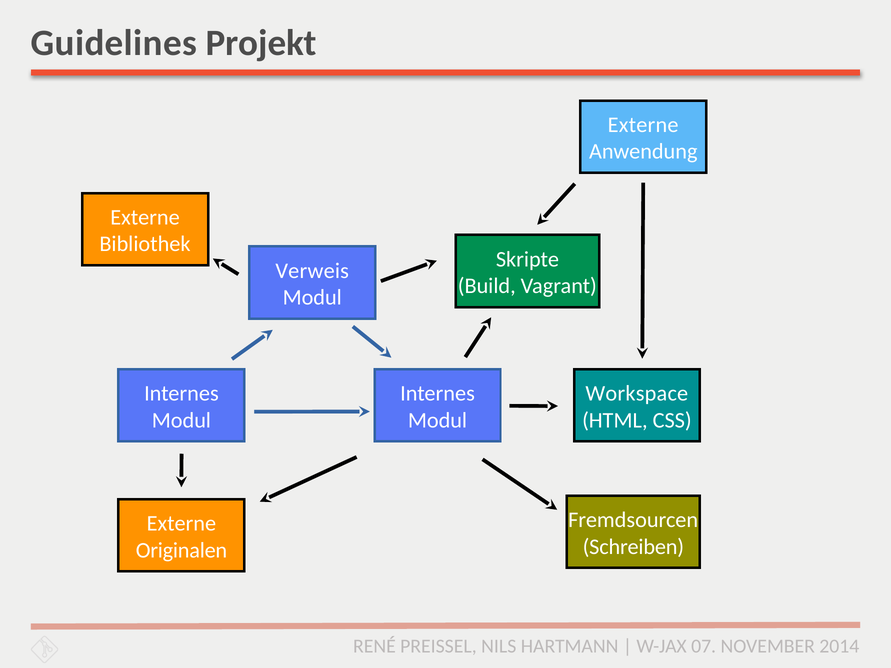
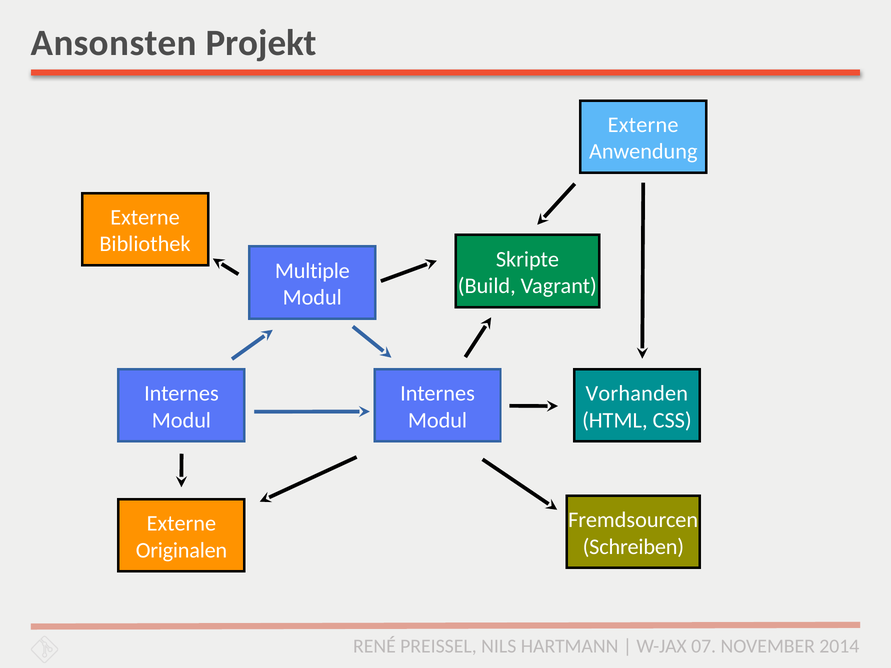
Guidelines: Guidelines -> Ansonsten (114, 43)
Verweis: Verweis -> Multiple (312, 271)
Workspace: Workspace -> Vorhanden (637, 394)
